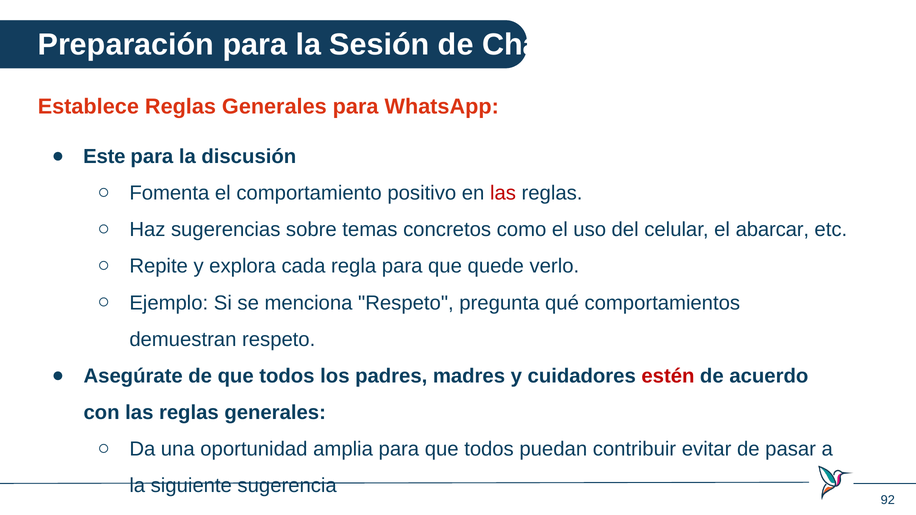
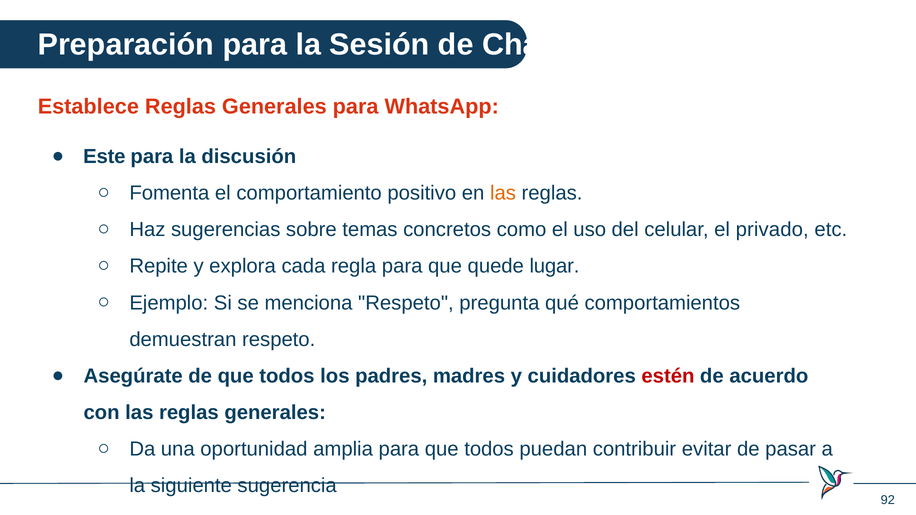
las colour: red -> orange (503, 193)
abarcar: abarcar -> privado (772, 230)
verlo: verlo -> lugar (554, 266)
